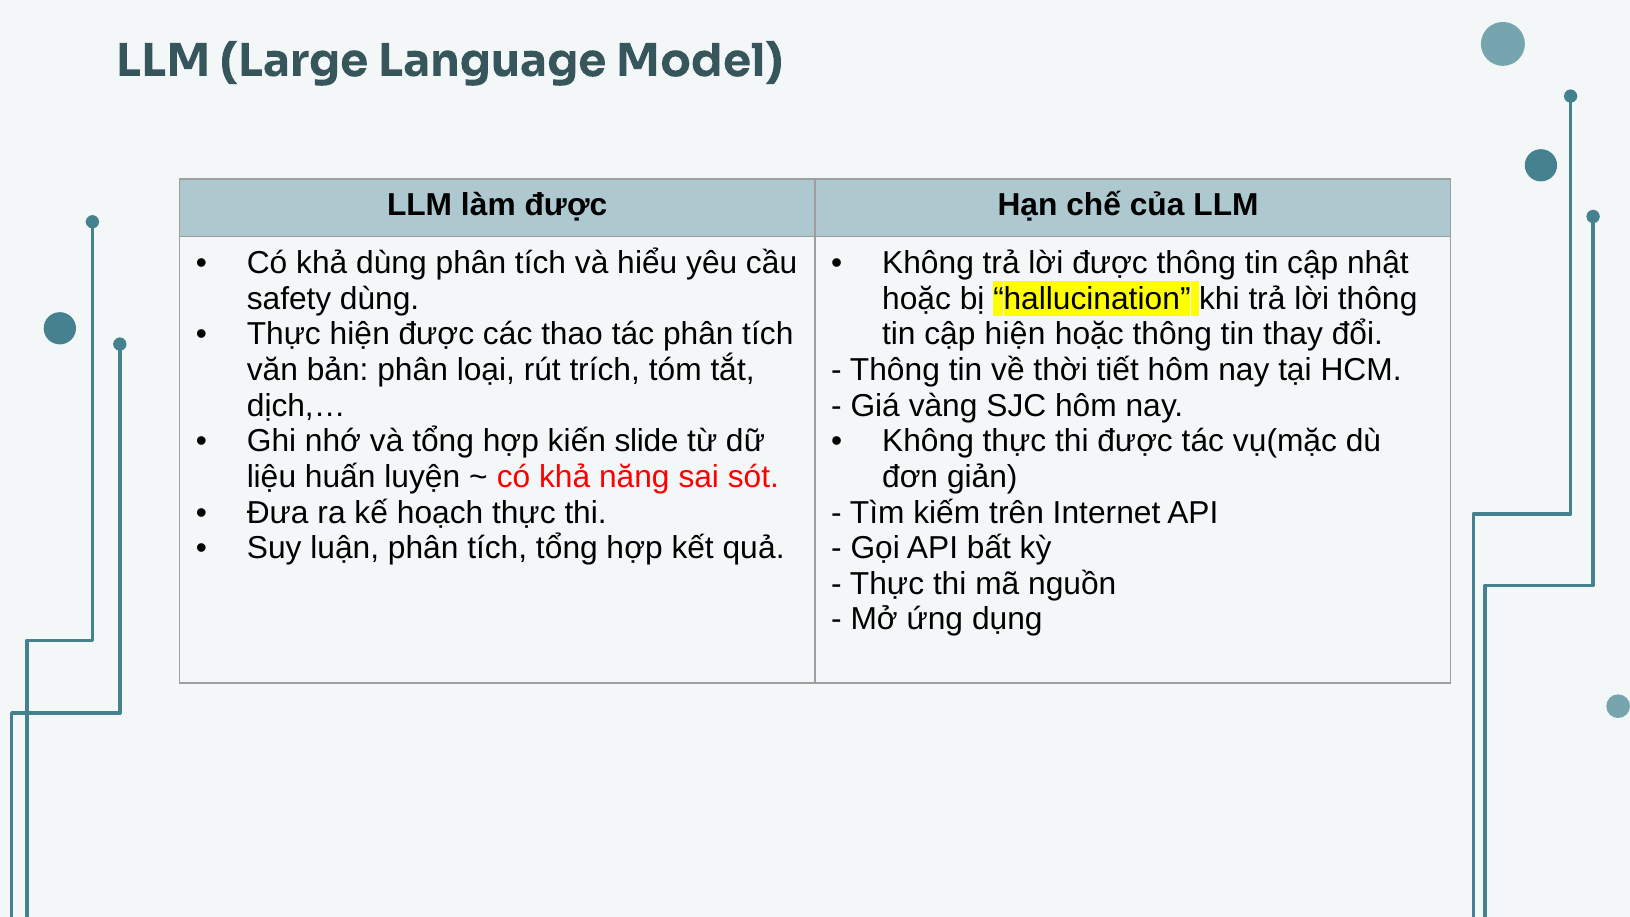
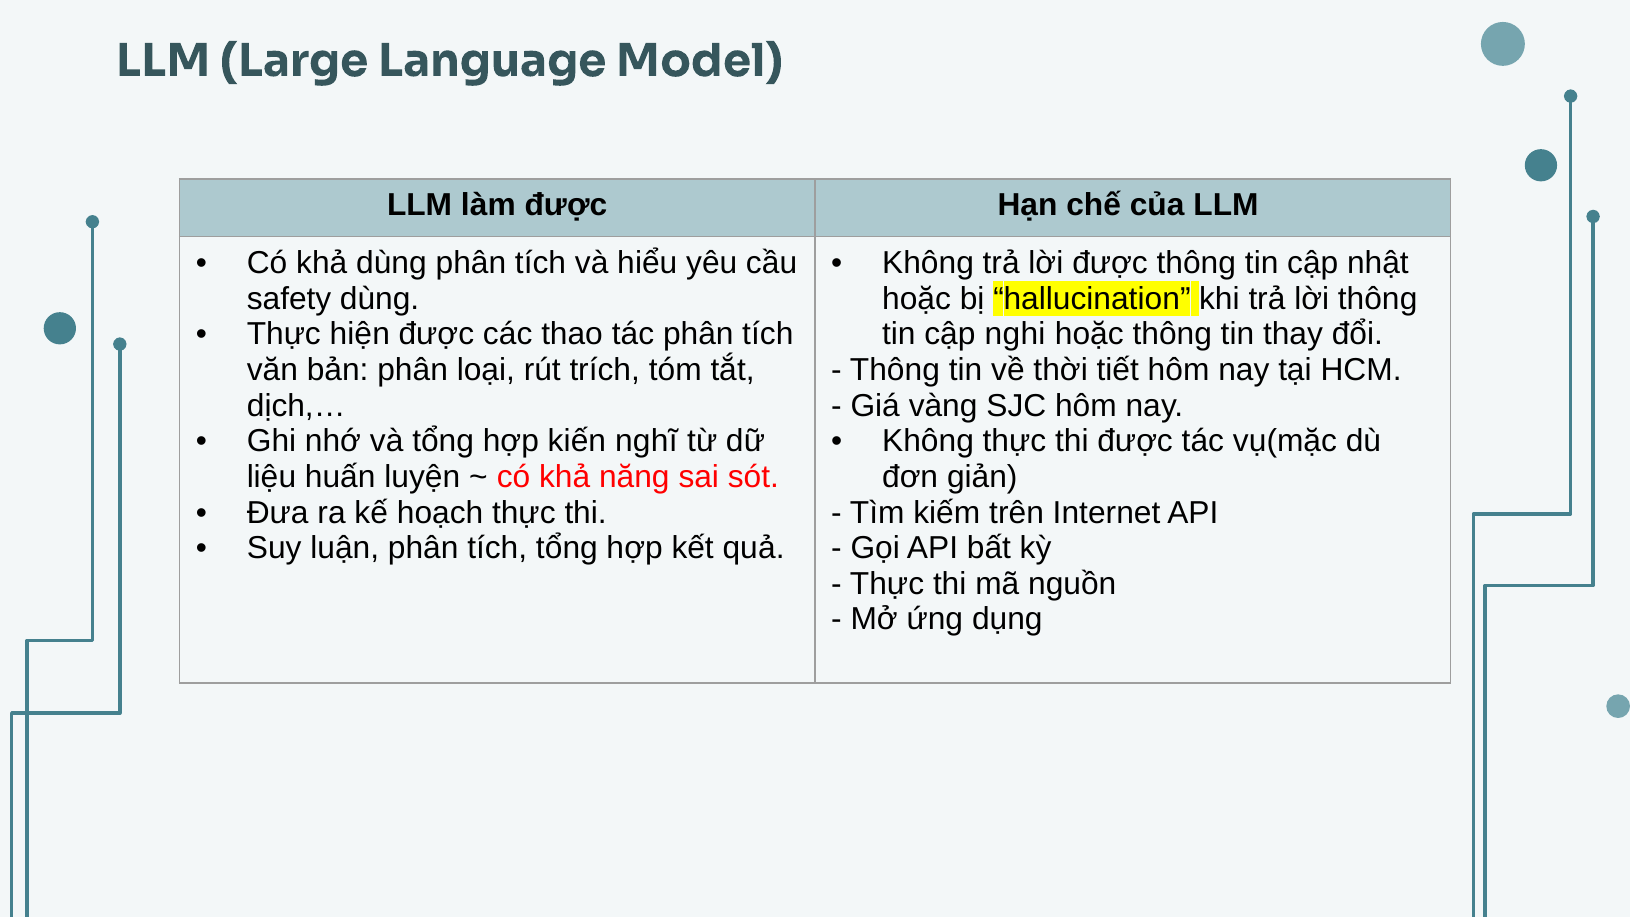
cập hiện: hiện -> nghi (1015, 334)
slide: slide -> nghĩ (646, 441)
